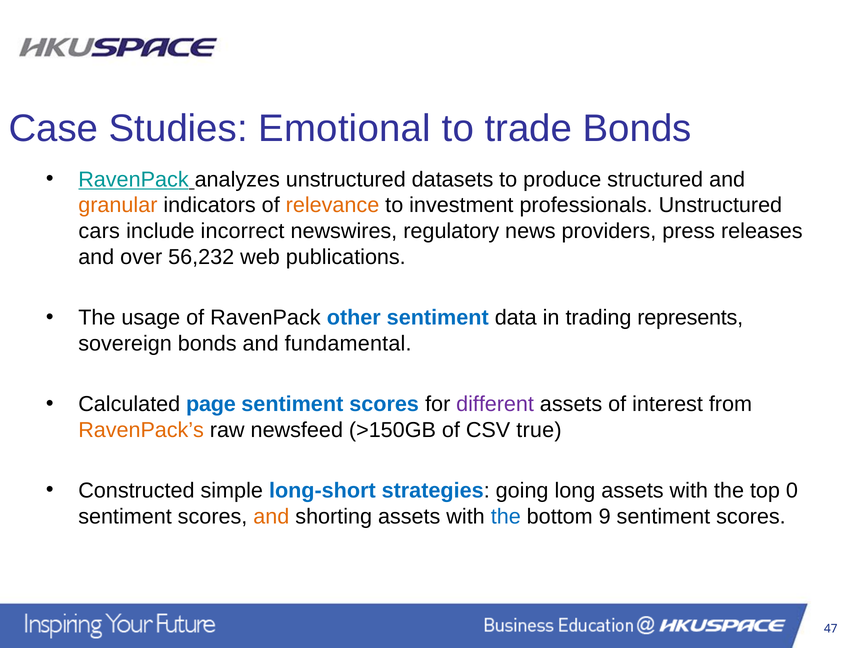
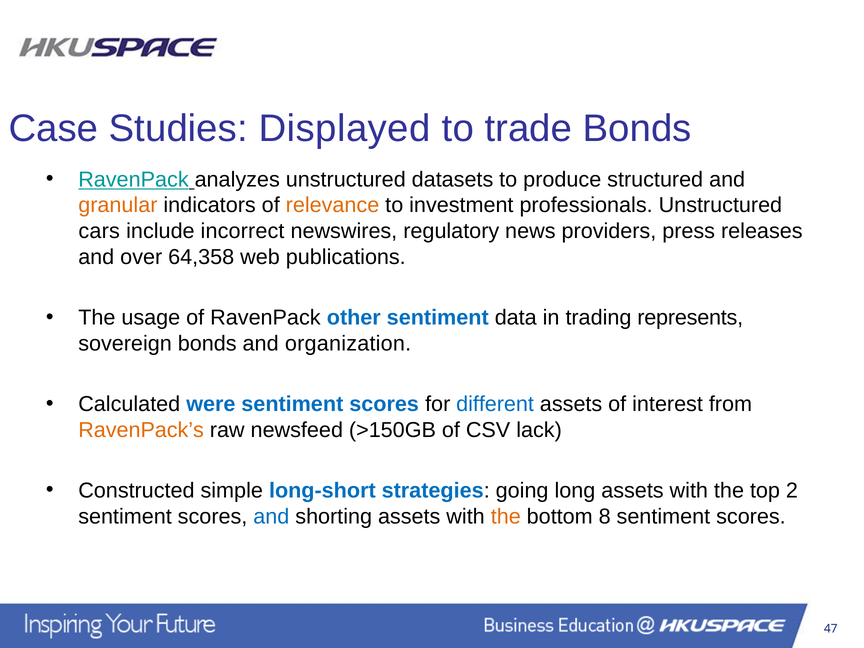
Emotional: Emotional -> Displayed (345, 128)
56,232: 56,232 -> 64,358 (201, 257)
fundamental: fundamental -> organization (348, 344)
page: page -> were (211, 404)
different colour: purple -> blue (495, 404)
true: true -> lack (539, 430)
0: 0 -> 2 (792, 490)
and colour: orange -> blue (271, 516)
the colour: blue -> orange (506, 516)
9: 9 -> 8 (605, 516)
